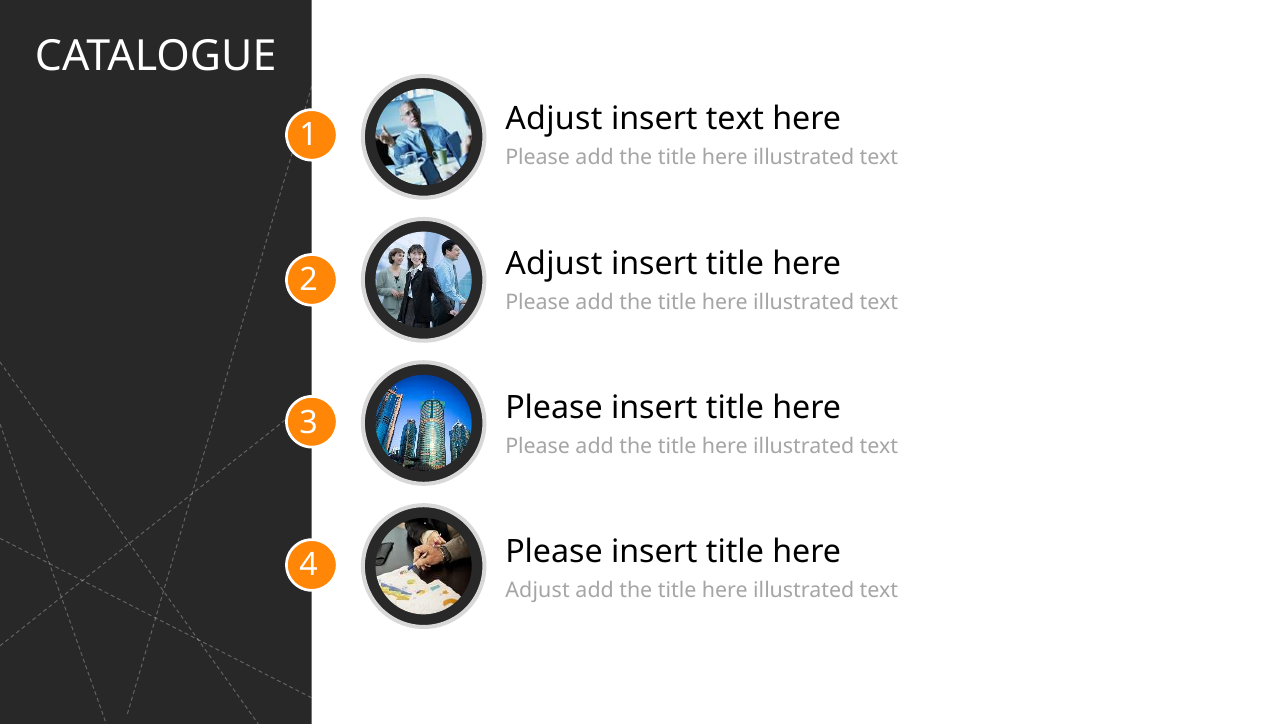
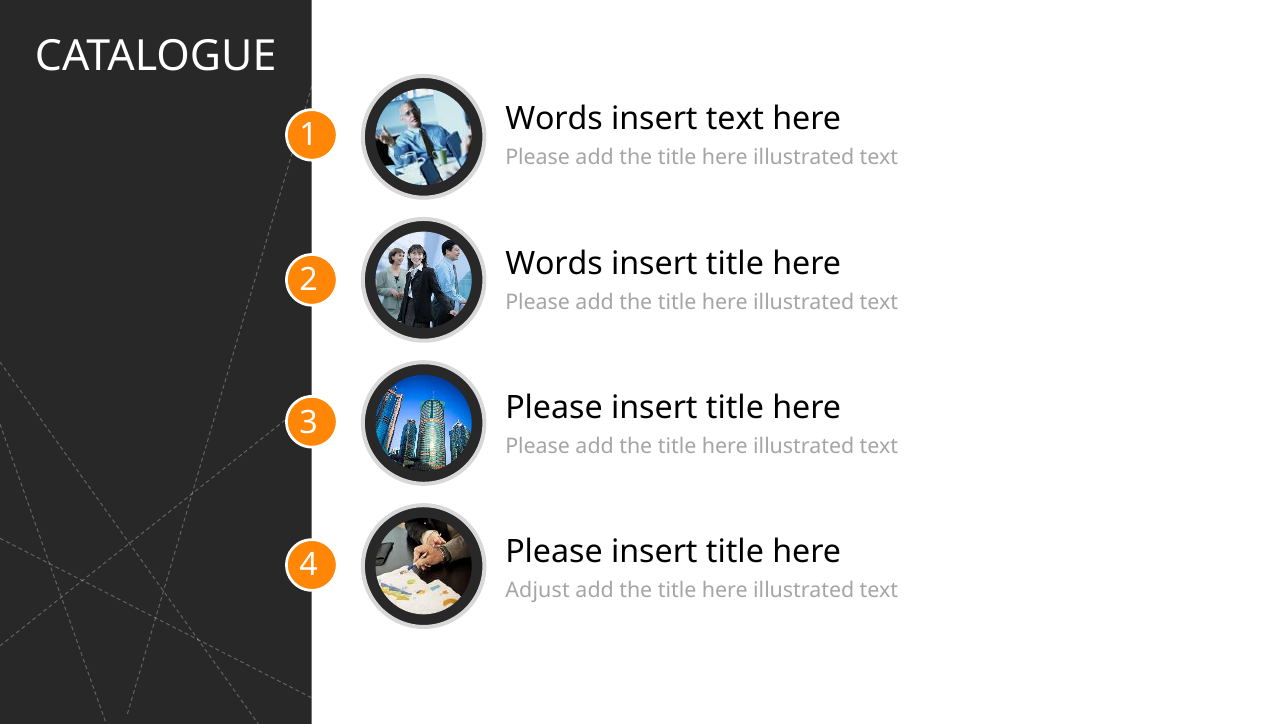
Adjust: Adjust -> Words (554, 119)
Adjust: Adjust -> Words (554, 264)
